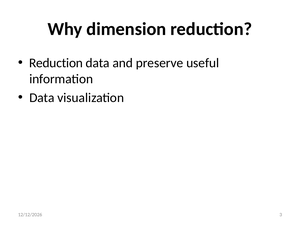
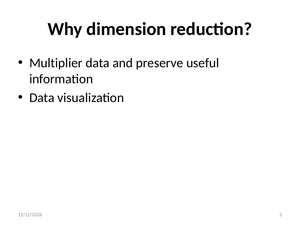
Reduction: Reduction -> Multiplier (56, 63)
